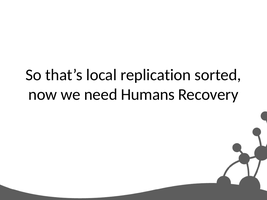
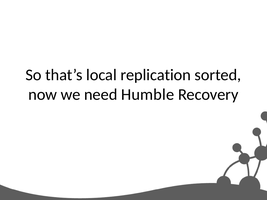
Humans: Humans -> Humble (148, 95)
